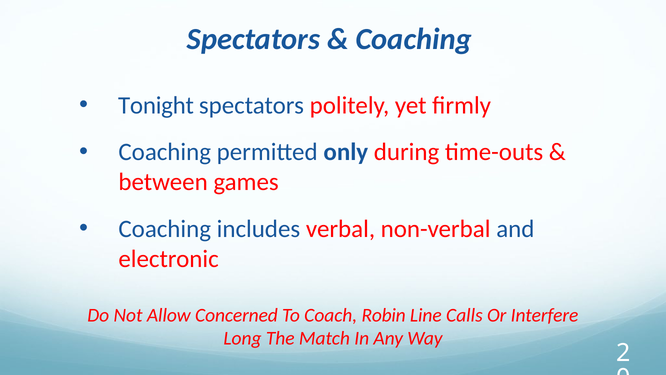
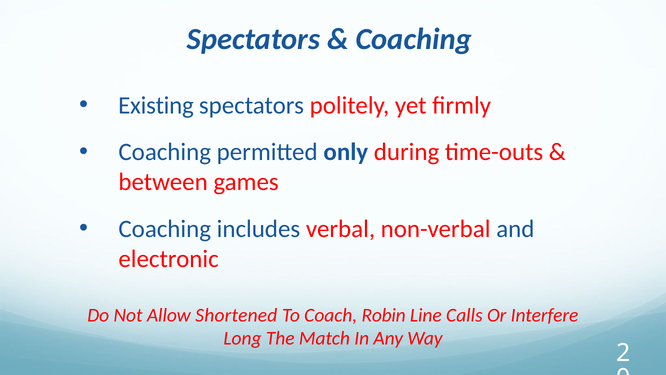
Tonight: Tonight -> Existing (156, 105)
Concerned: Concerned -> Shortened (236, 315)
